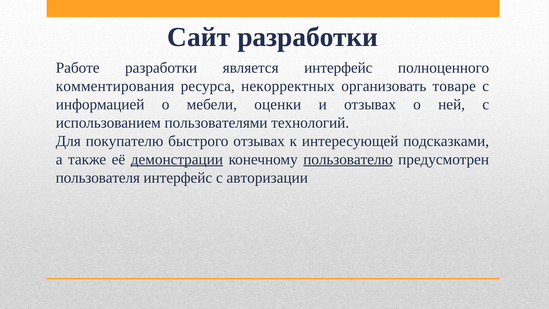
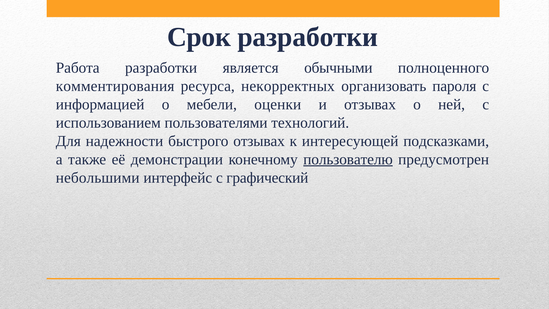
Сайт: Сайт -> Срок (199, 37)
Работе: Работе -> Работа (78, 68)
является интерфейс: интерфейс -> обычными (338, 68)
товаре: товаре -> пароля (454, 86)
покупателю: покупателю -> надежности (124, 141)
демонстрации underline: present -> none (177, 159)
пользователя: пользователя -> небольшими (98, 178)
авторизации: авторизации -> графический (267, 178)
